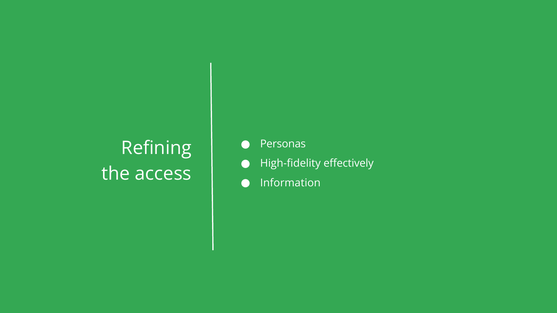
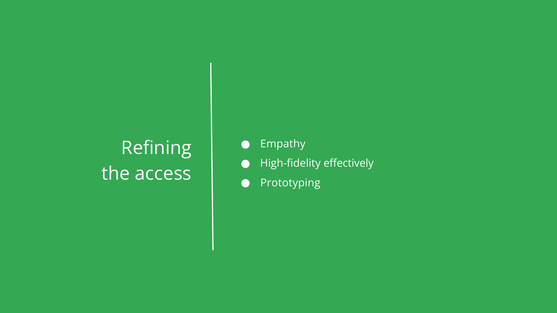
Personas: Personas -> Empathy (283, 144)
Information: Information -> Prototyping (290, 183)
